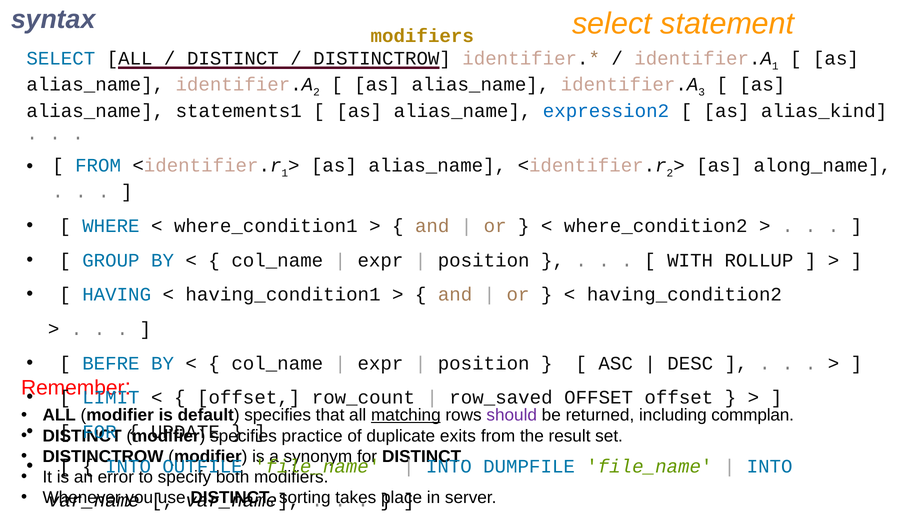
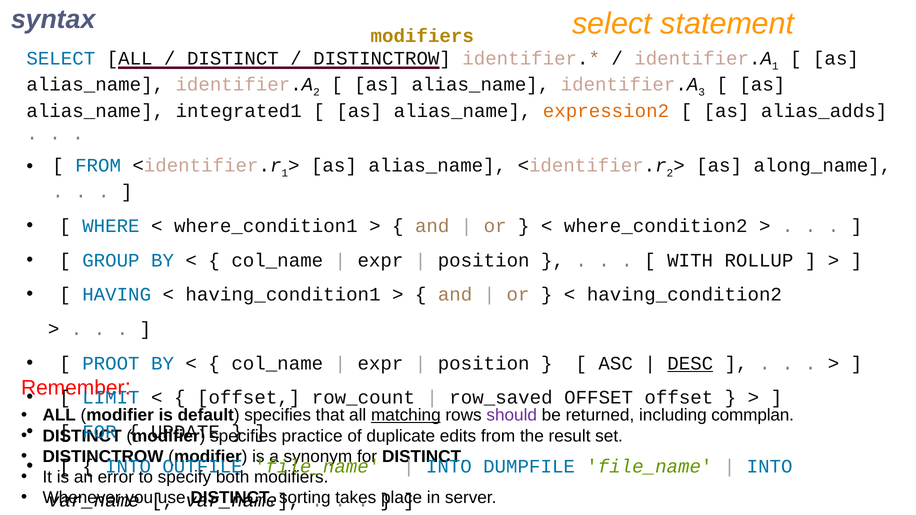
statements1: statements1 -> integrated1 (239, 111)
expression2 colour: blue -> orange (606, 111)
alias_kind: alias_kind -> alias_adds (824, 111)
BEFRE: BEFRE -> PROOT (111, 364)
DESC underline: none -> present (690, 364)
exits: exits -> edits (458, 436)
